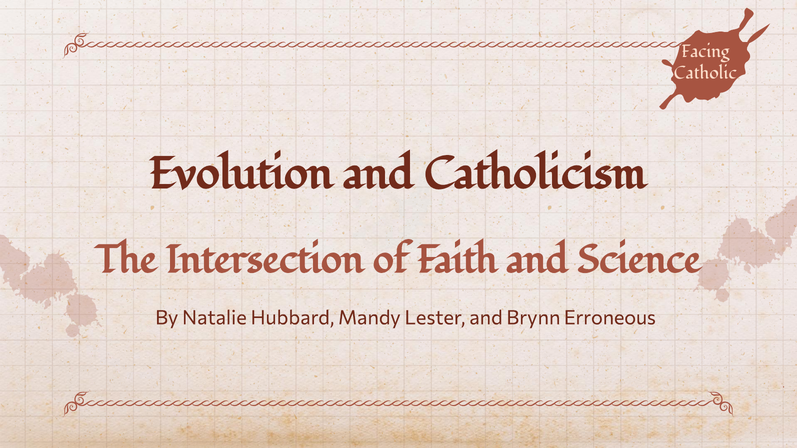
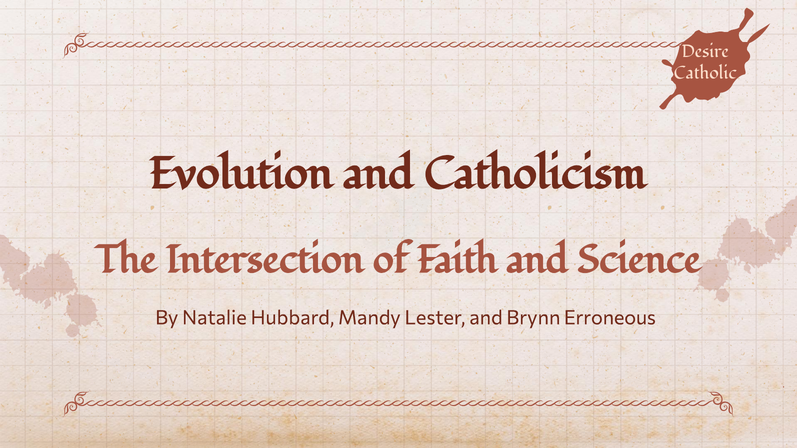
Facing: Facing -> Desire (705, 51)
